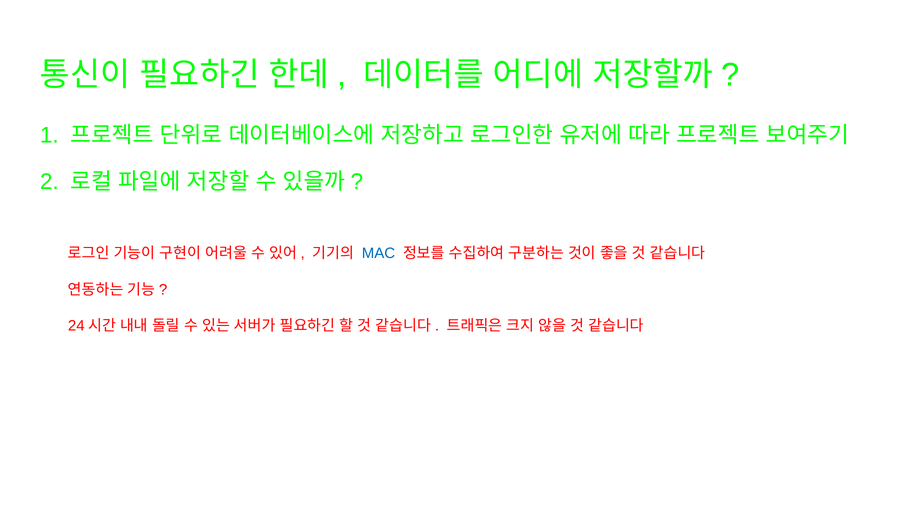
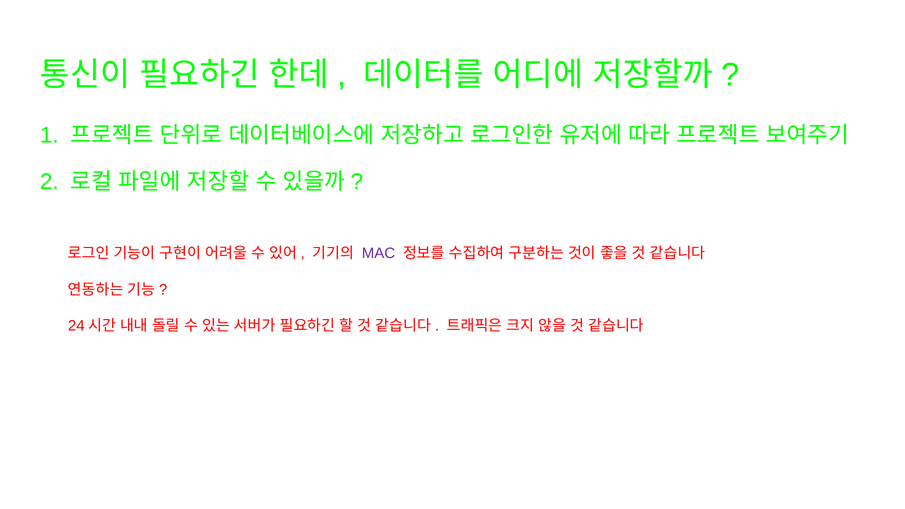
MAC colour: blue -> purple (378, 254)
